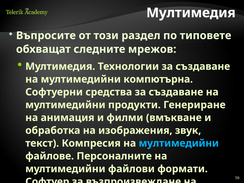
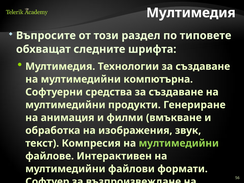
мрежов: мрежов -> шрифта (152, 49)
мултимедийни colour: light blue -> light green (179, 143)
Персоналните: Персоналните -> Интерактивен (114, 156)
